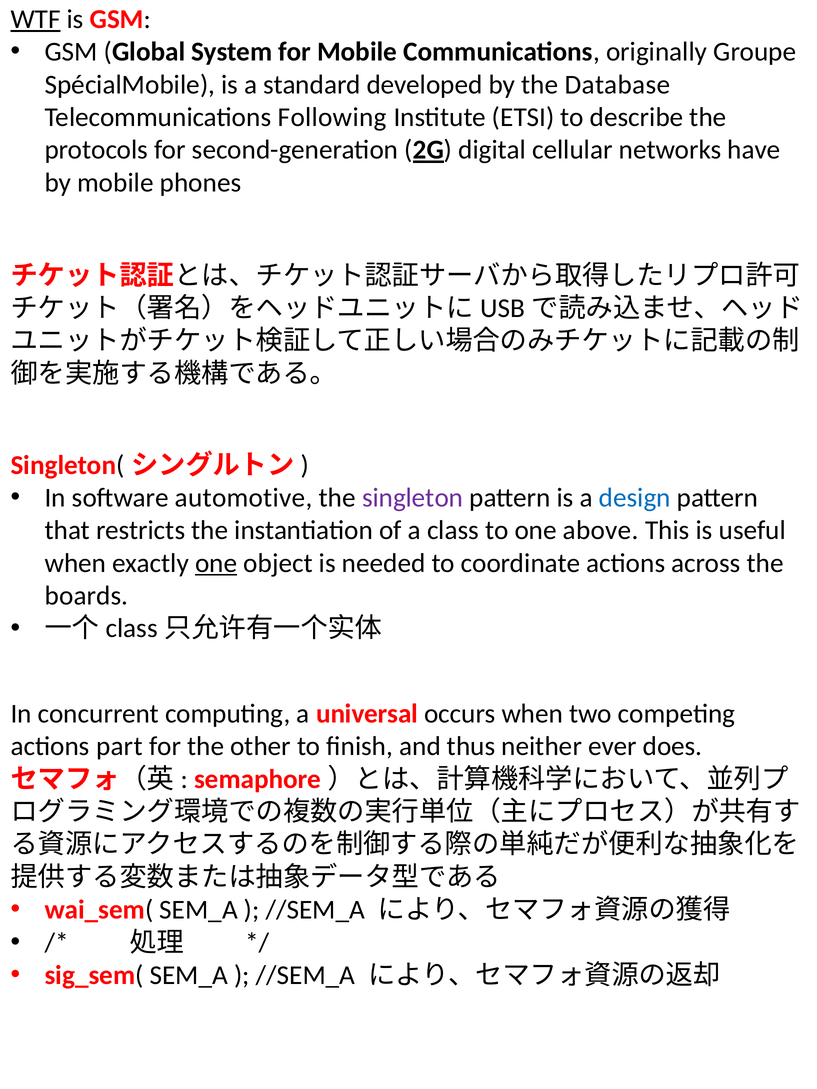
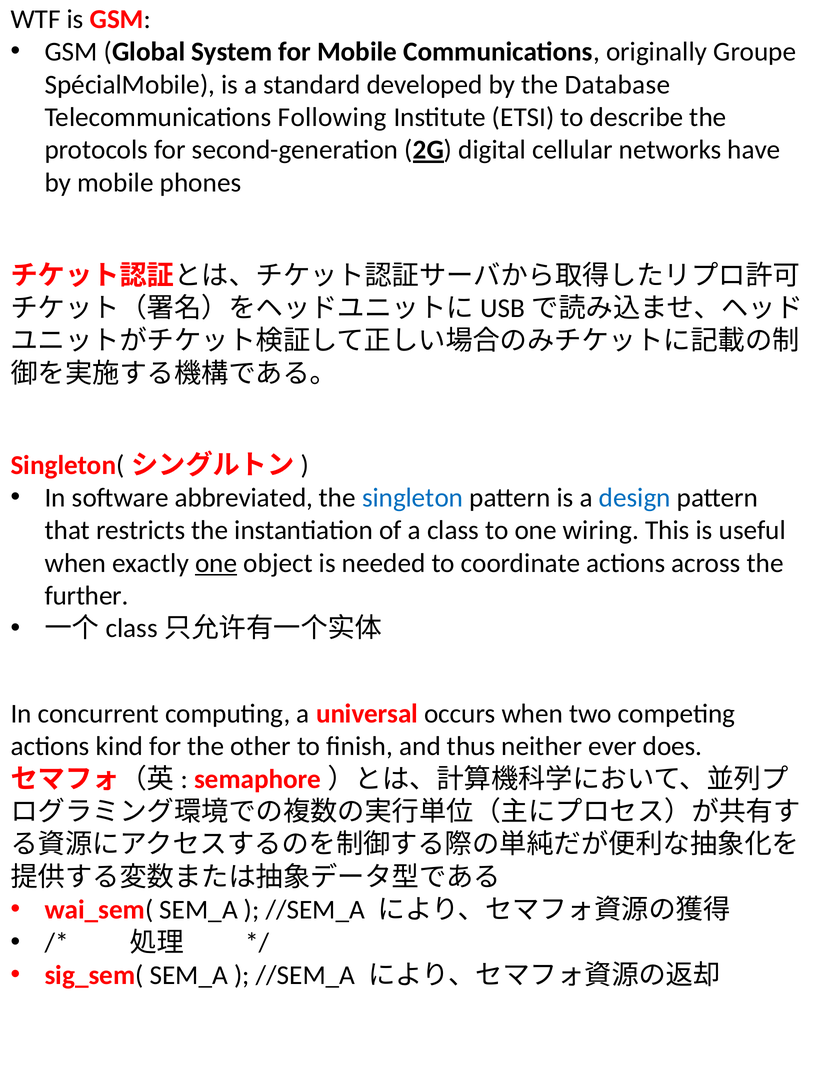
WTF underline: present -> none (36, 19)
automotive: automotive -> abbreviated (244, 498)
singleton colour: purple -> blue (413, 498)
above: above -> wiring (601, 531)
boards: boards -> further (87, 596)
part: part -> kind (119, 747)
